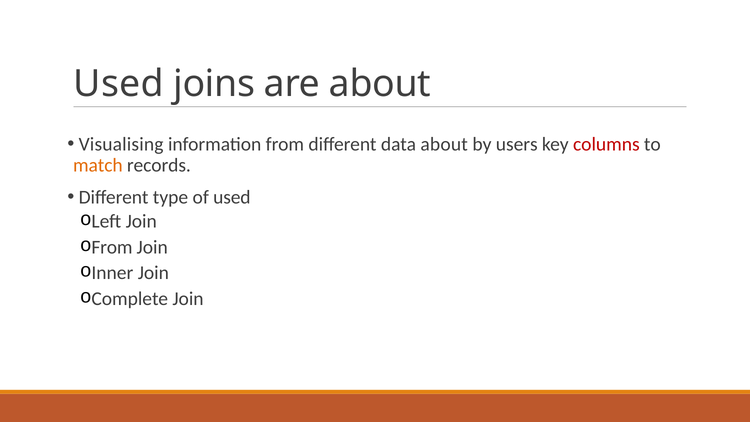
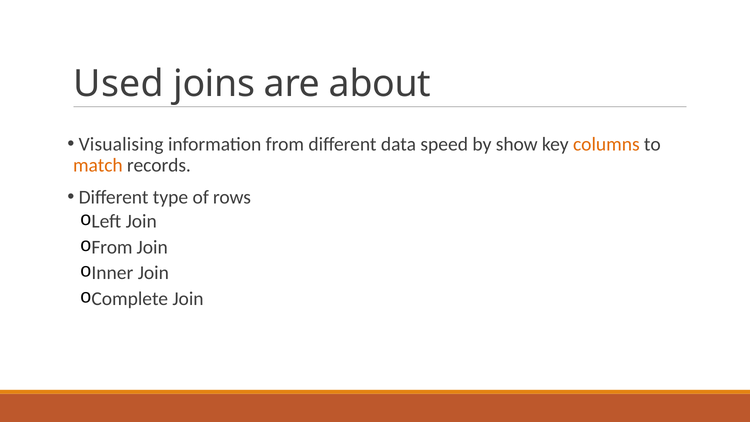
data about: about -> speed (444, 144)
users: users -> show (517, 144)
columns colour: red -> orange (606, 144)
of used: used -> rows (232, 197)
